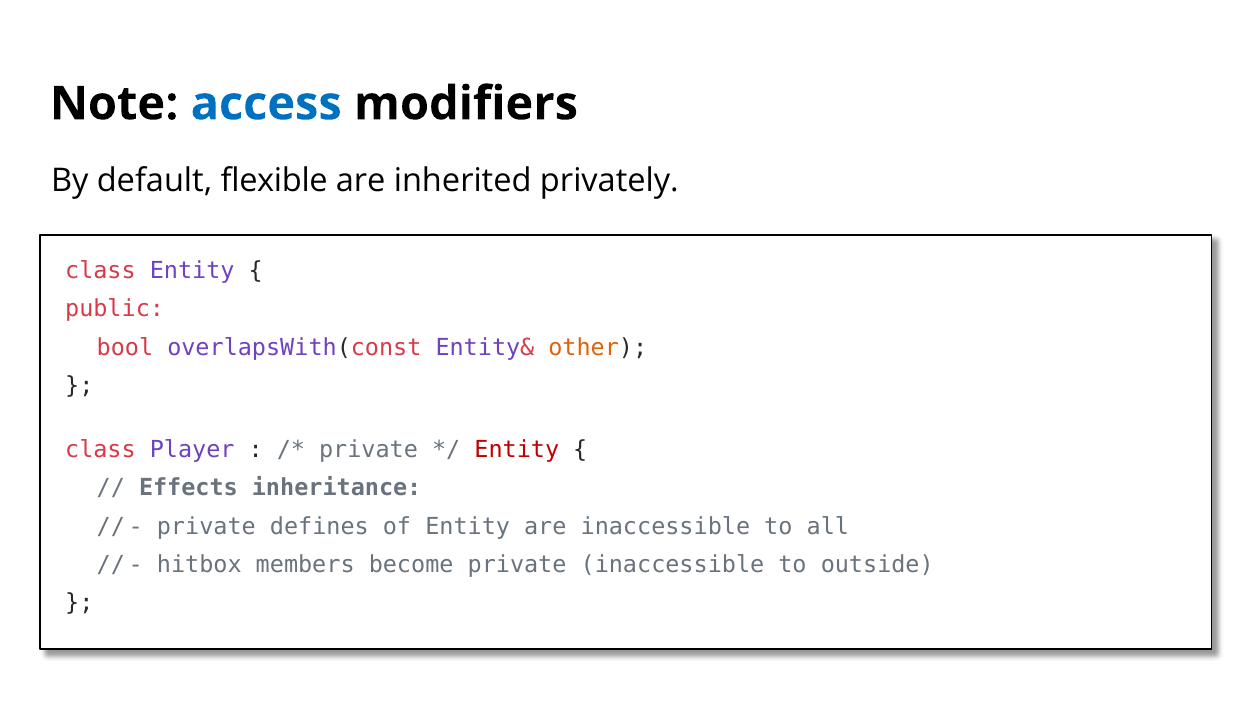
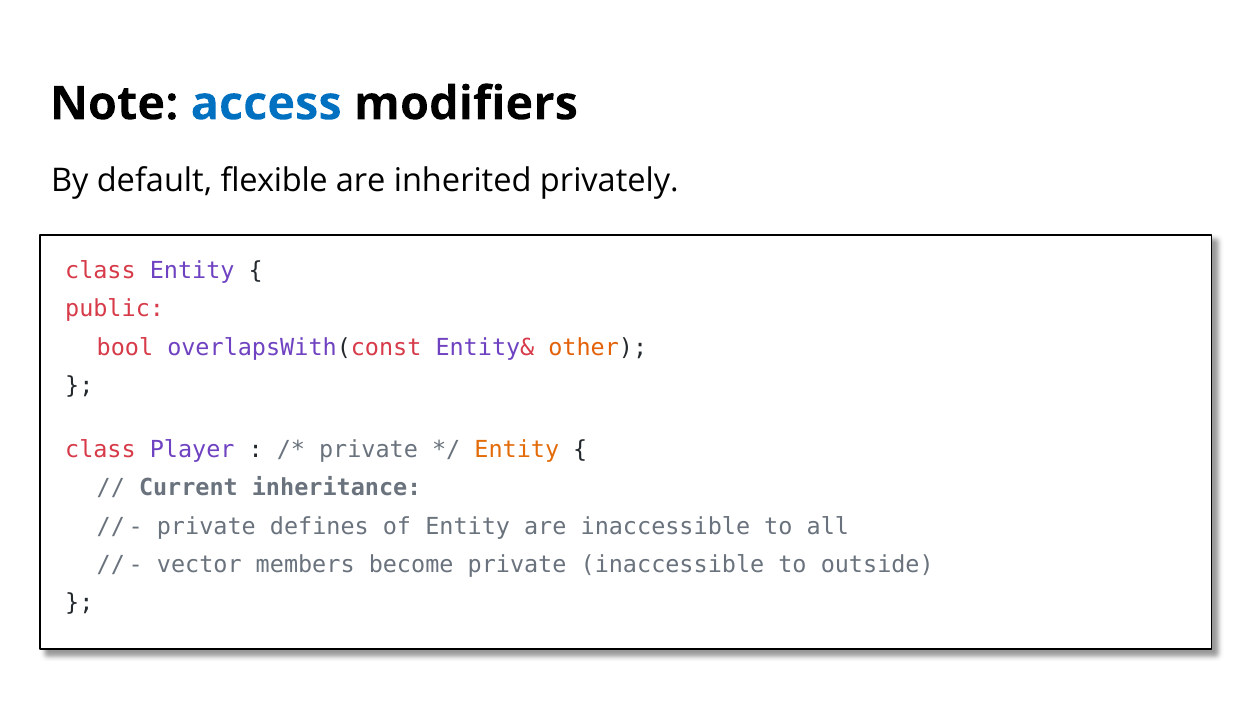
Entity colour: red -> orange (517, 450)
Effects: Effects -> Current (188, 488)
hitbox: hitbox -> vector (199, 565)
